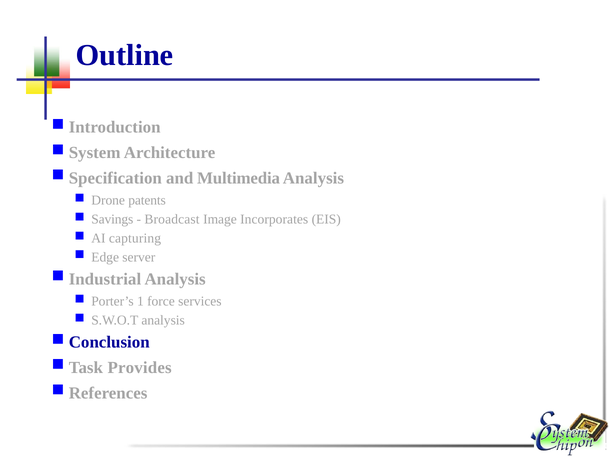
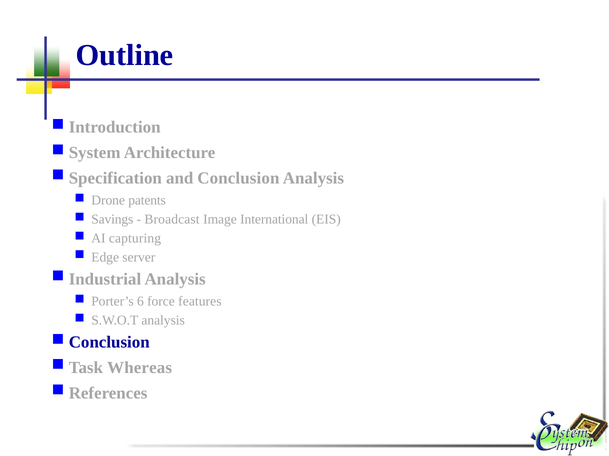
Multimedia: Multimedia -> Conclusion (238, 178)
Incorporates: Incorporates -> International (274, 220)
1: 1 -> 6 (140, 302)
services: services -> features (200, 302)
Provides: Provides -> Whereas (140, 368)
